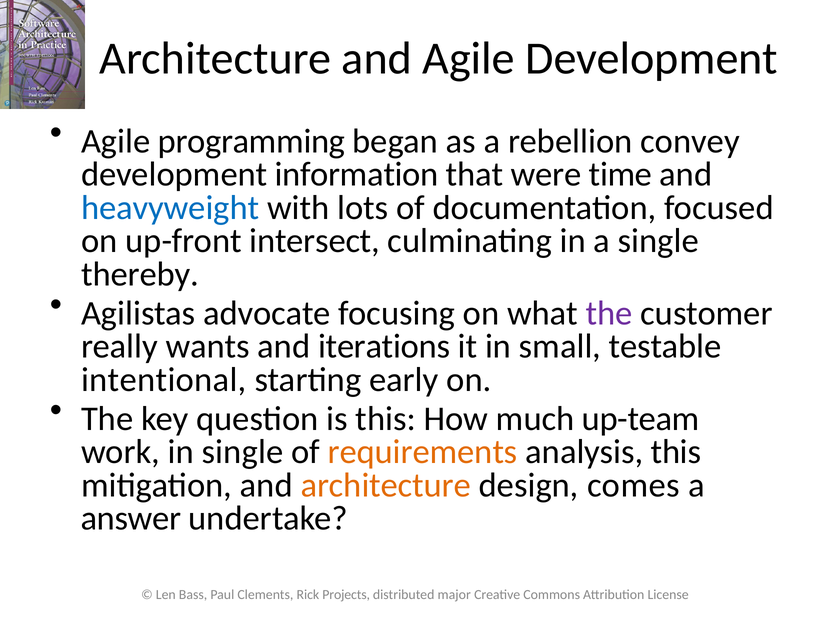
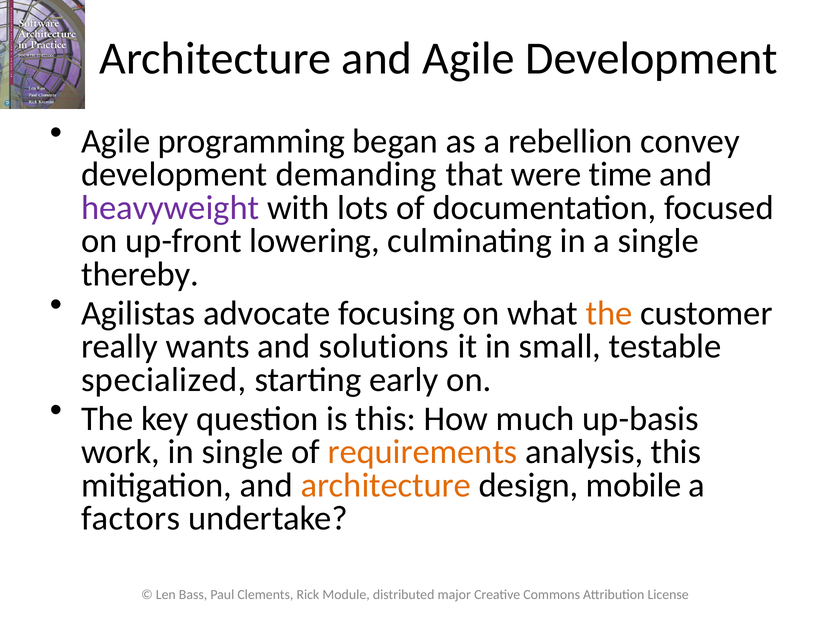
information: information -> demanding (356, 175)
heavyweight colour: blue -> purple (170, 208)
intersect: intersect -> lowering (315, 241)
the colour: purple -> orange (609, 313)
iterations: iterations -> solutions (384, 347)
intentional: intentional -> specialized (164, 380)
up-team: up-team -> up-basis (640, 419)
comes: comes -> mobile (634, 485)
answer: answer -> factors (131, 519)
Projects: Projects -> Module (346, 595)
